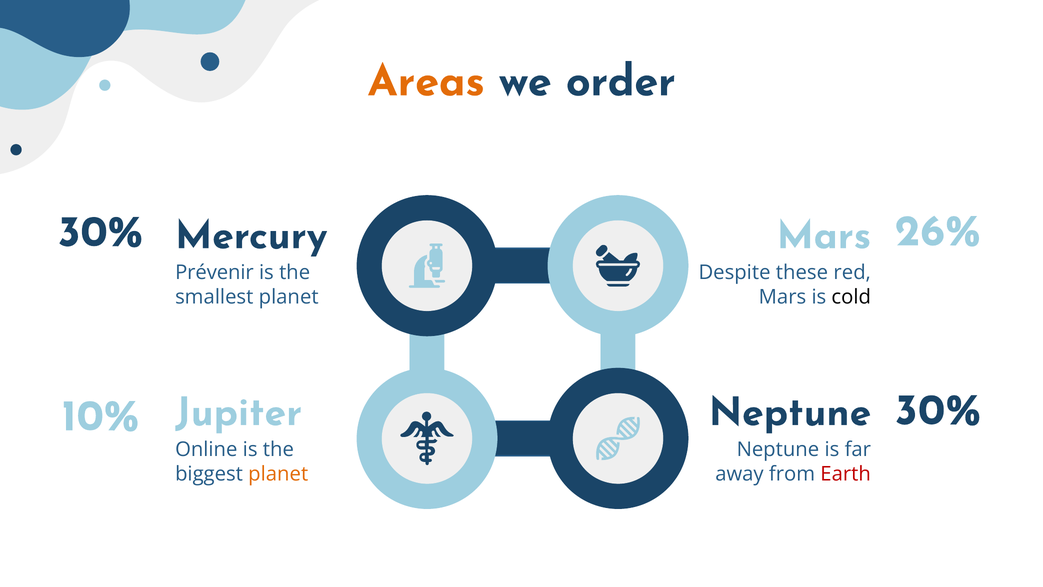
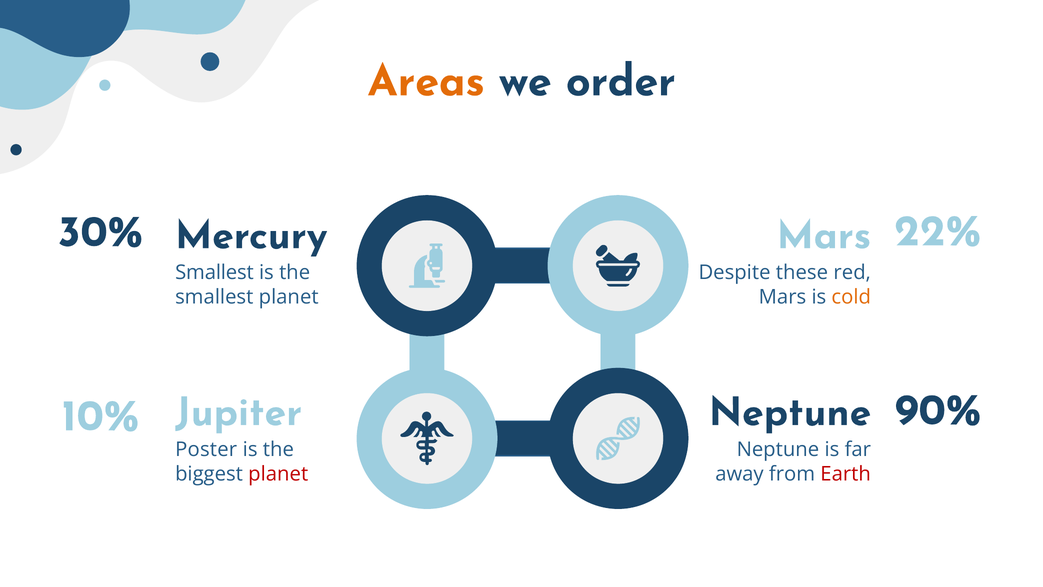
26%: 26% -> 22% (938, 231)
Prévenir: Prévenir -> Smallest (214, 272)
cold colour: black -> orange (851, 297)
10% 30%: 30% -> 90% (938, 410)
Online: Online -> Poster (206, 449)
planet colour: orange -> red (278, 474)
